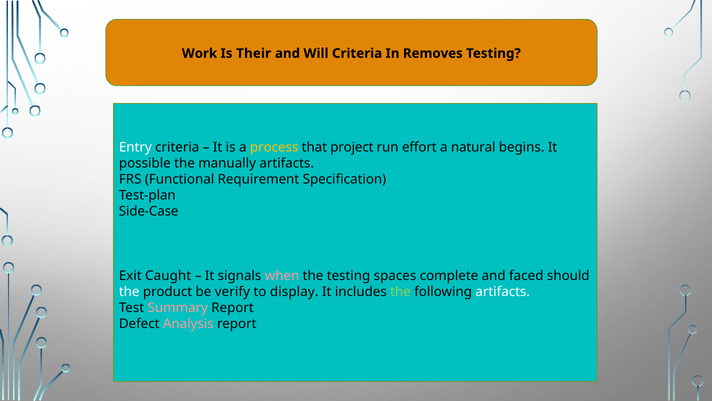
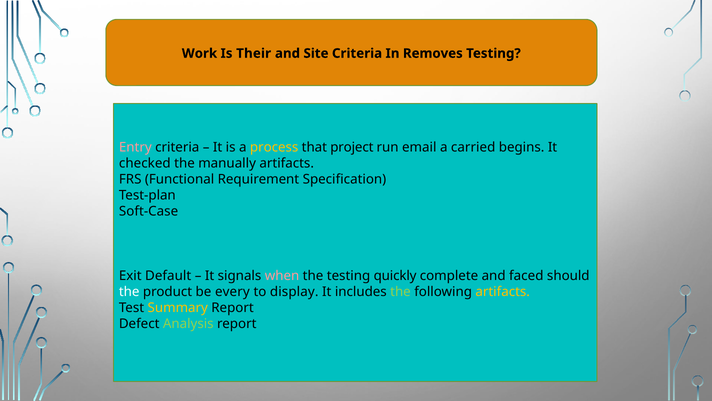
Will: Will -> Site (316, 53)
Entry colour: white -> pink (135, 147)
effort: effort -> email (419, 147)
natural: natural -> carried (473, 147)
possible: possible -> checked (145, 163)
Side-Case: Side-Case -> Soft-Case (149, 211)
Caught: Caught -> Default (168, 275)
spaces: spaces -> quickly (395, 275)
verify: verify -> every (232, 291)
artifacts colour: white -> yellow (503, 291)
Summary colour: pink -> yellow (178, 307)
Analysis colour: pink -> light green (188, 323)
